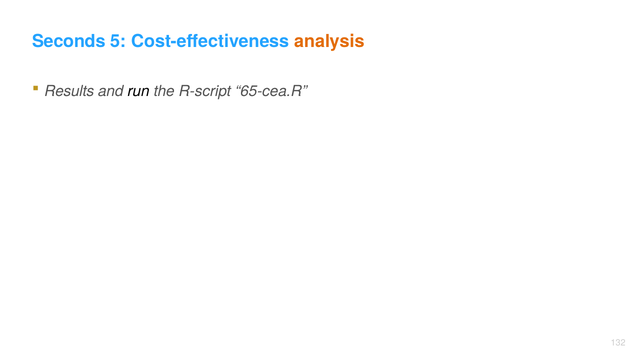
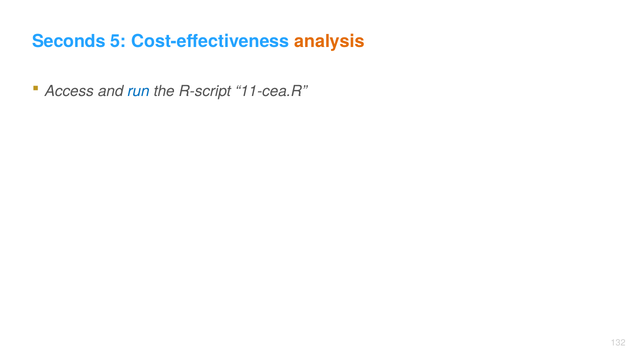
Results: Results -> Access (69, 91)
run colour: black -> blue (139, 91)
65-cea.R: 65-cea.R -> 11-cea.R (271, 91)
